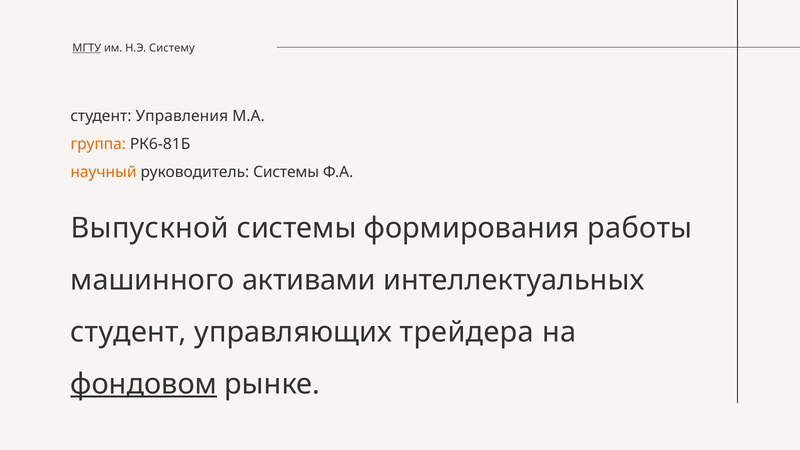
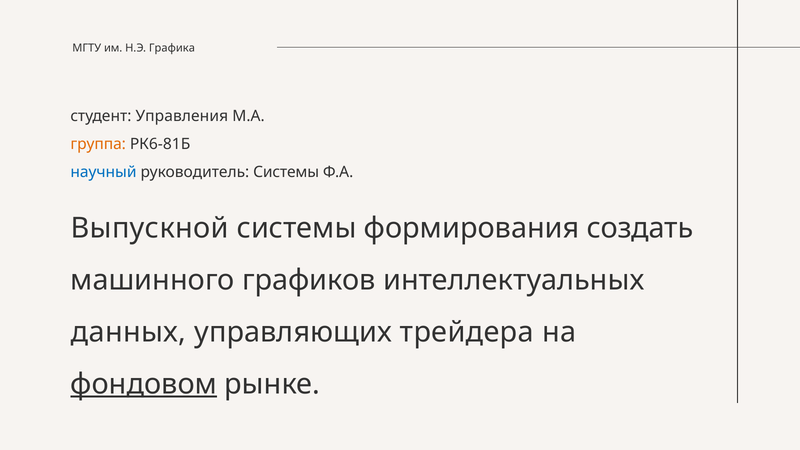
МГТУ underline: present -> none (87, 48)
Систему: Систему -> Графика (172, 48)
научный colour: orange -> blue (103, 172)
работы: работы -> создать (640, 228)
активами: активами -> графиков (309, 280)
студент: студент -> данных (128, 332)
